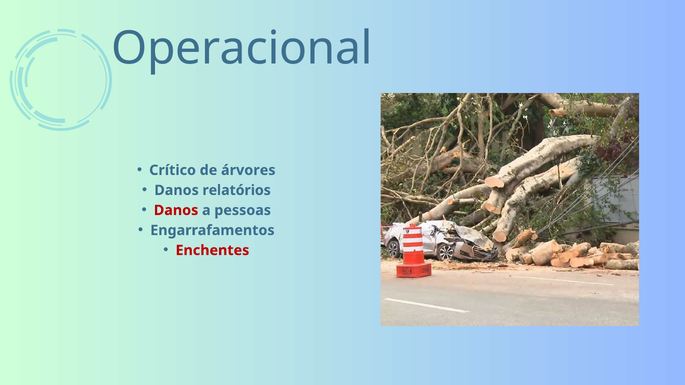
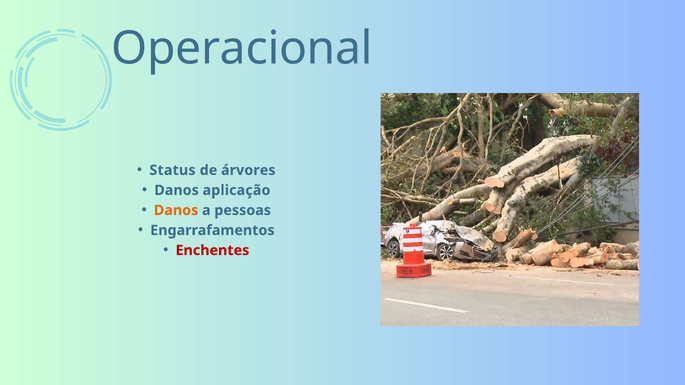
Crítico: Crítico -> Status (173, 170)
relatórios: relatórios -> aplicação (236, 190)
Danos colour: red -> orange (176, 210)
